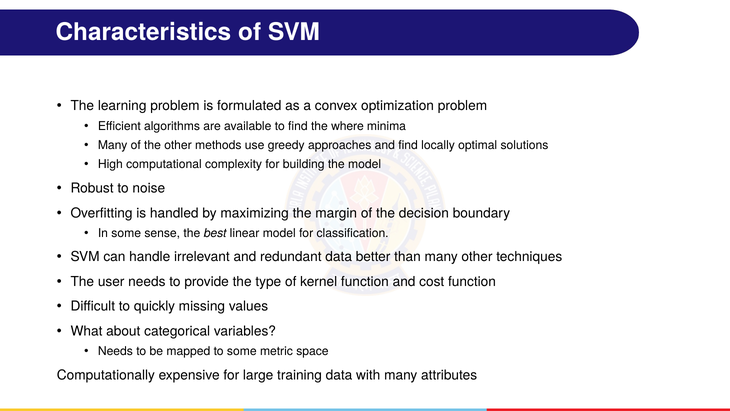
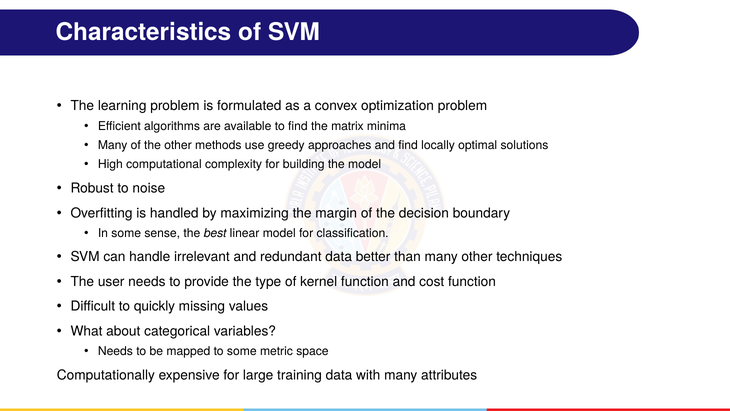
where: where -> matrix (347, 126)
